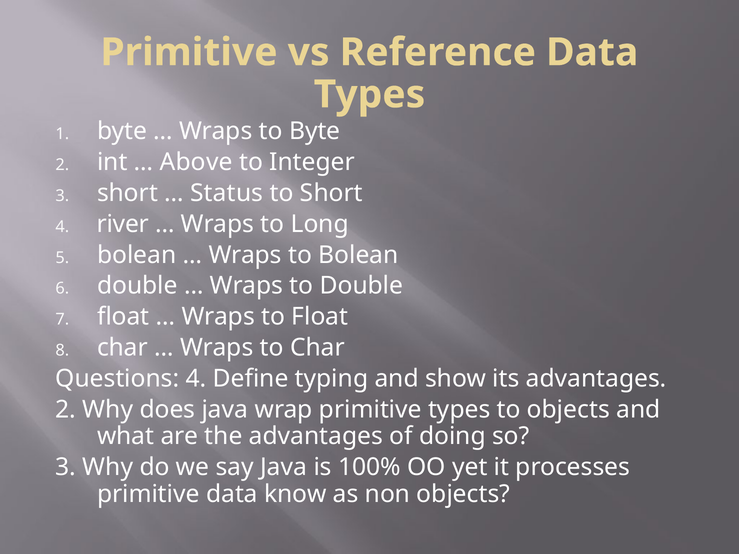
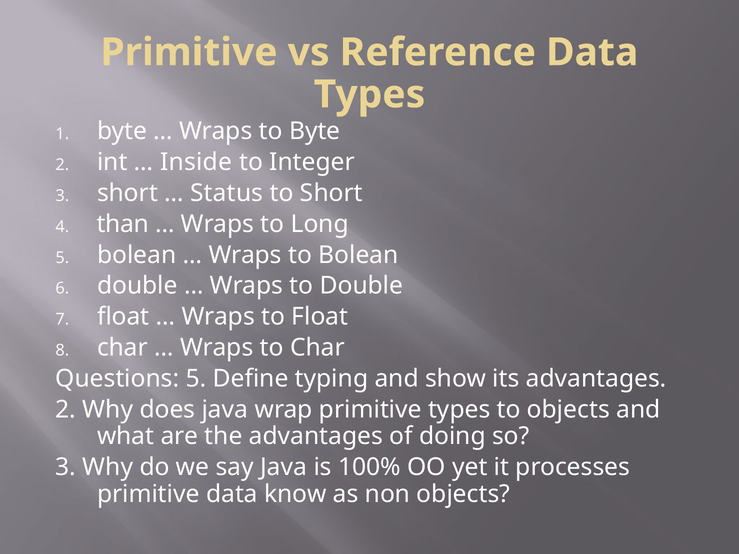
Above: Above -> Inside (196, 162)
river: river -> than (123, 224)
Questions 4: 4 -> 5 (196, 379)
